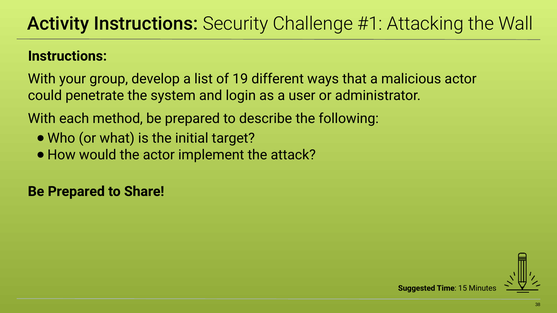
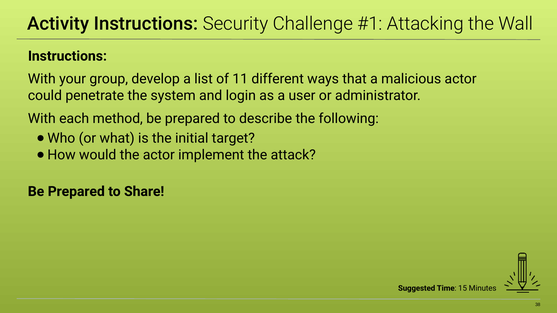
19: 19 -> 11 (240, 79)
